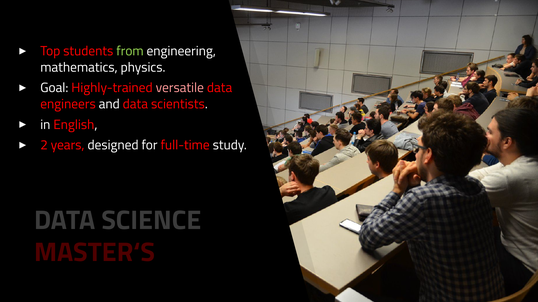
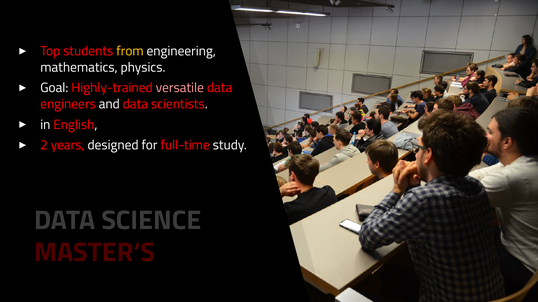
from colour: light green -> yellow (130, 51)
